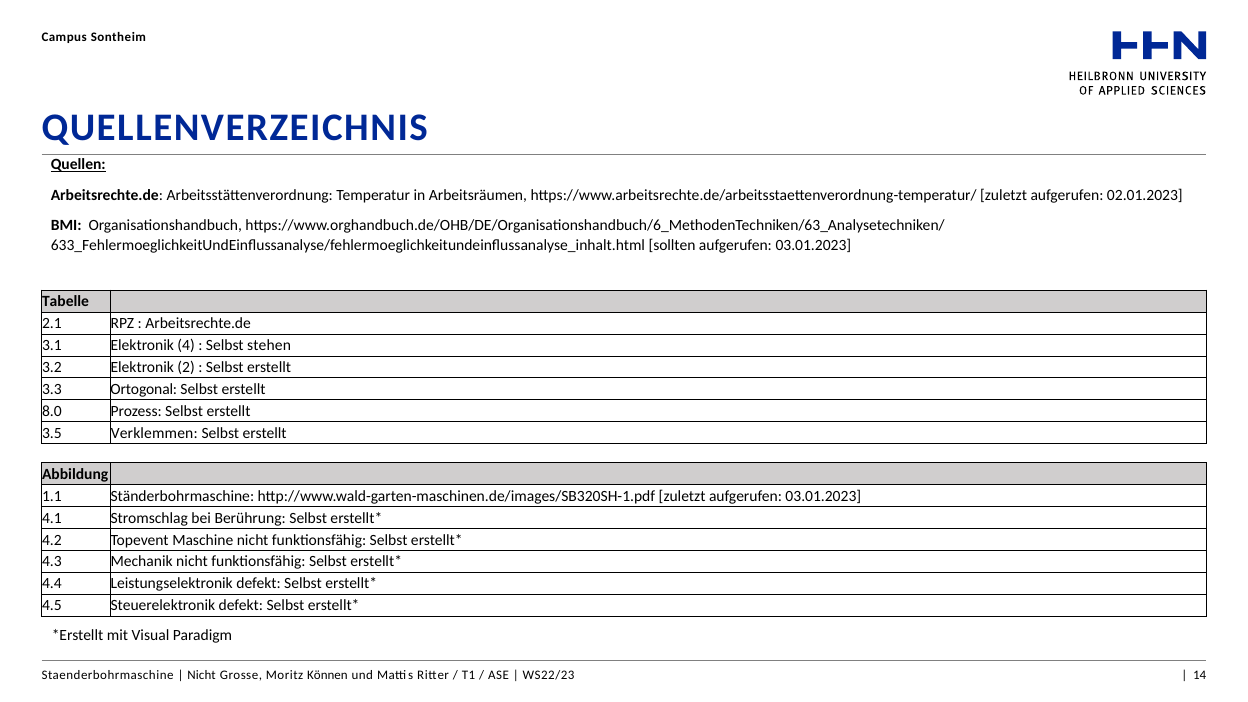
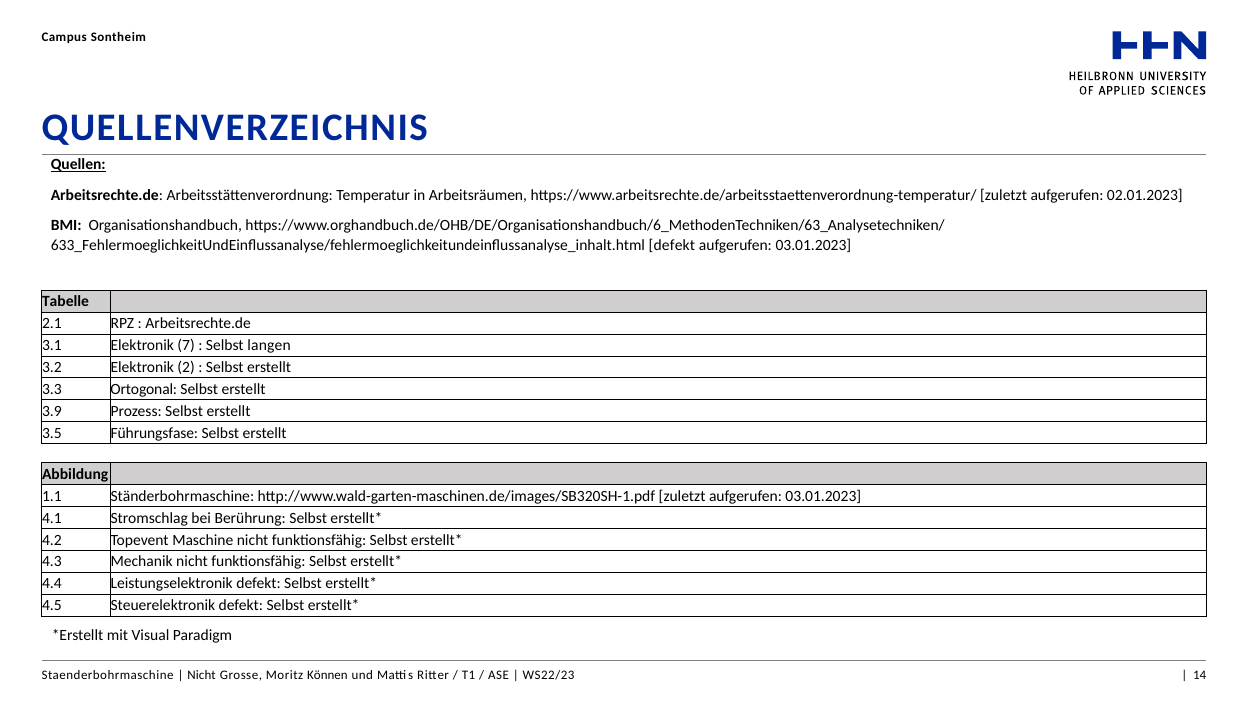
sollten: sollten -> defekt (672, 246)
4: 4 -> 7 (186, 345)
stehen: stehen -> langen (269, 345)
8.0: 8.0 -> 3.9 (52, 411)
Verklemmen: Verklemmen -> Führungsfase (154, 433)
